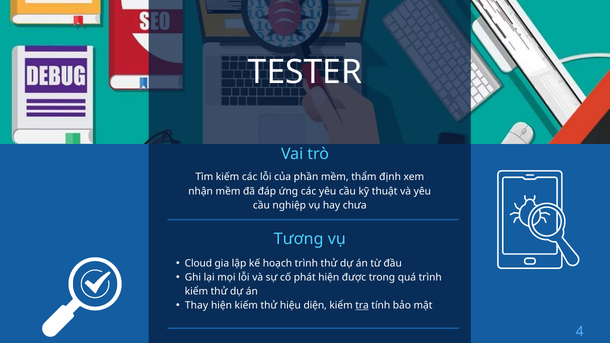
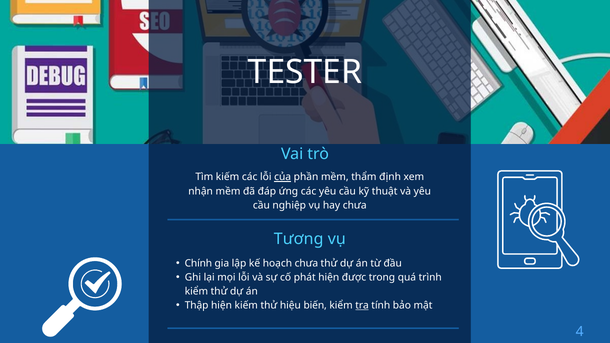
của underline: none -> present (283, 177)
Cloud: Cloud -> Chính (198, 263)
hoạch trình: trình -> chưa (306, 263)
Thay: Thay -> Thập (197, 306)
diện: diện -> biến (315, 306)
